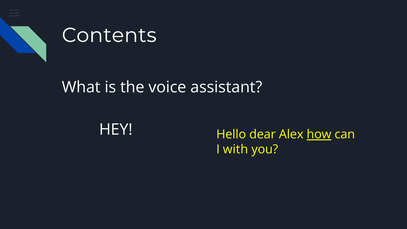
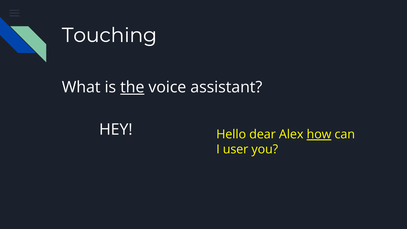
Contents: Contents -> Touching (109, 35)
the underline: none -> present (132, 87)
with: with -> user (236, 149)
